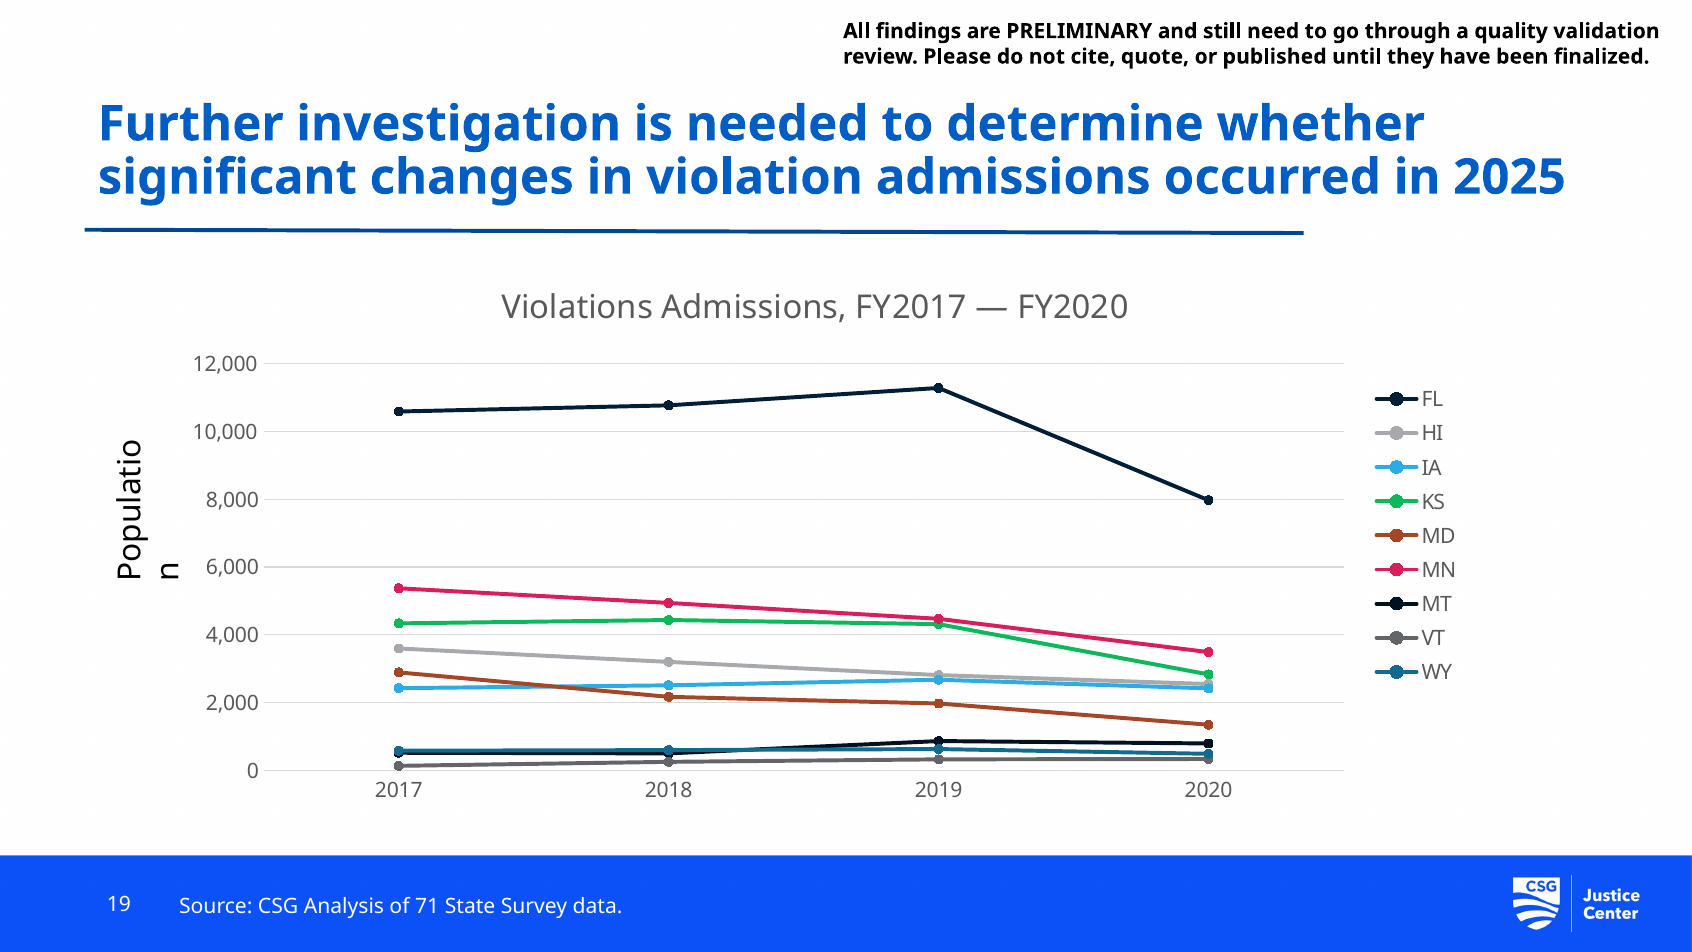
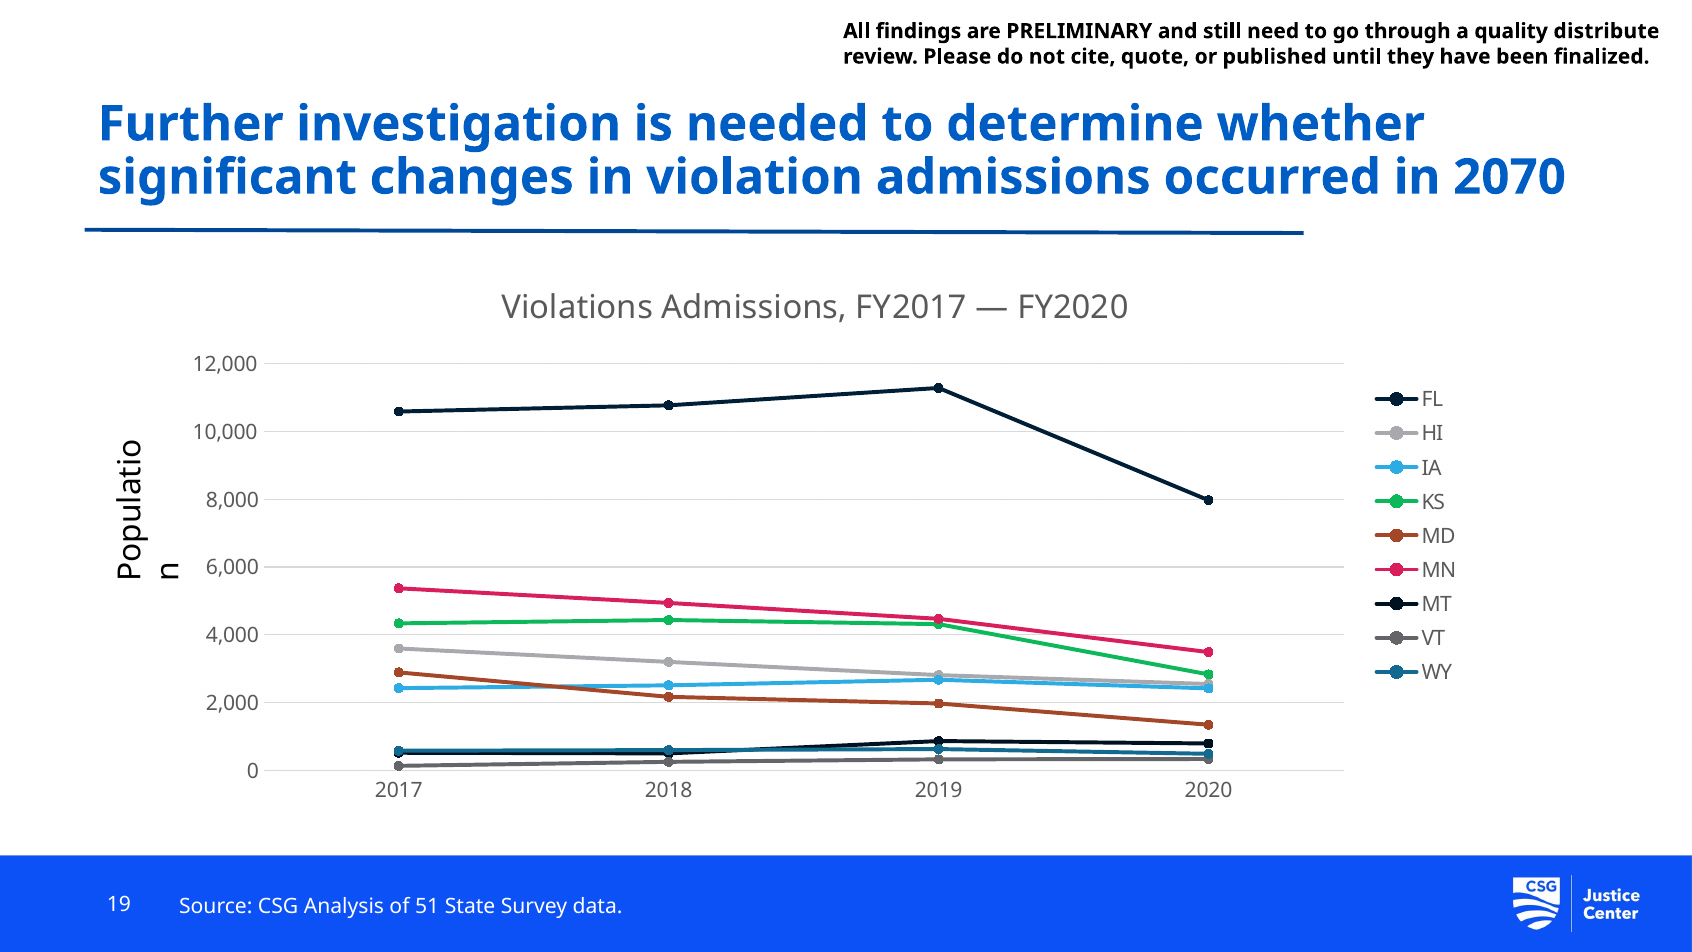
validation: validation -> distribute (1606, 31)
2025: 2025 -> 2070 (1510, 177)
71: 71 -> 51 (427, 907)
